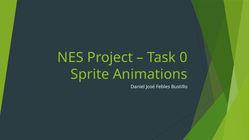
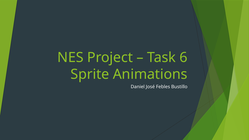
0: 0 -> 6 (184, 58)
